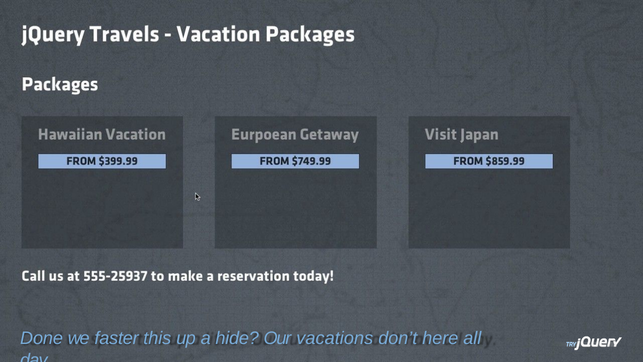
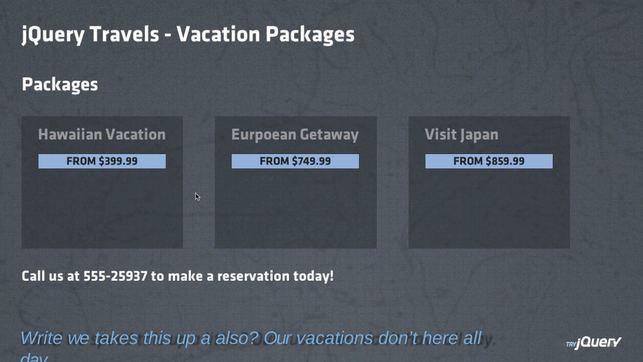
Done: Done -> Write (41, 338)
faster: faster -> takes (116, 338)
hide: hide -> also (237, 338)
